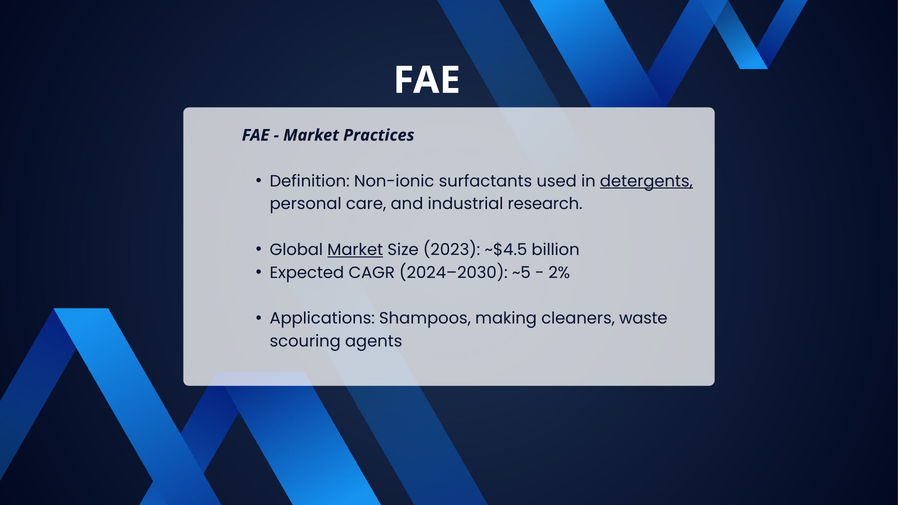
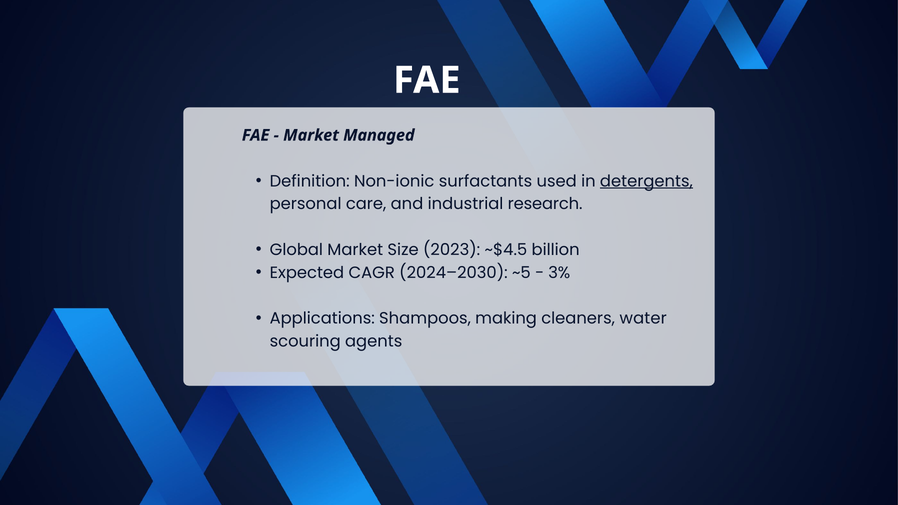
Practices: Practices -> Managed (379, 135)
Market underline: present -> none (355, 250)
2%: 2% -> 3% (559, 273)
waste: waste -> water (643, 319)
